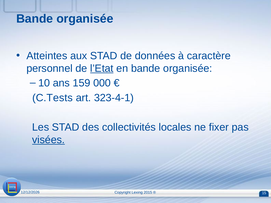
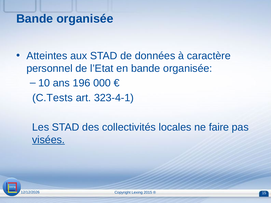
l’Etat underline: present -> none (102, 68)
159: 159 -> 196 (82, 83)
fixer: fixer -> faire (219, 127)
